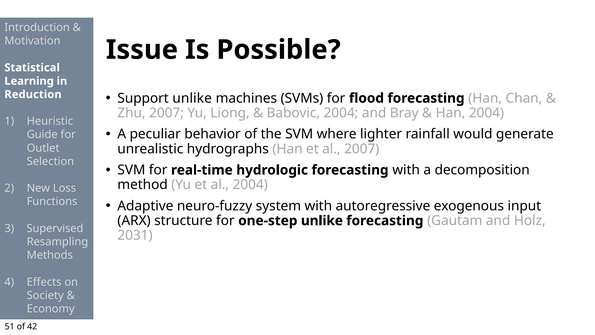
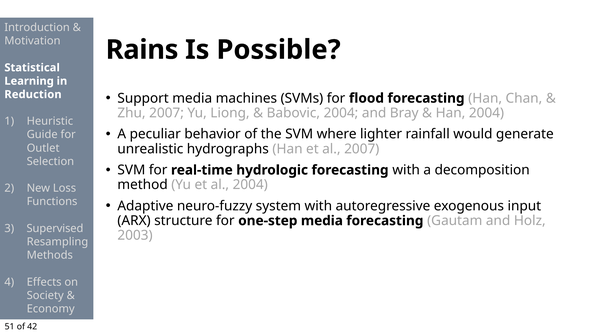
Issue: Issue -> Rains (142, 50)
Support unlike: unlike -> media (192, 98)
one-step unlike: unlike -> media (322, 221)
2031: 2031 -> 2003 (135, 235)
